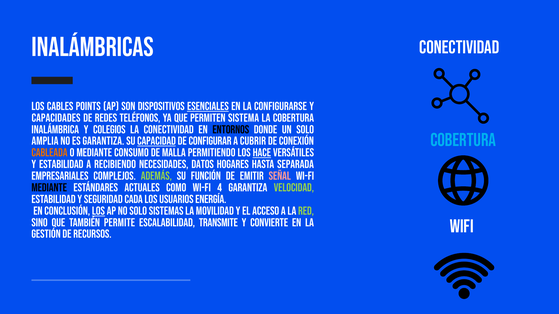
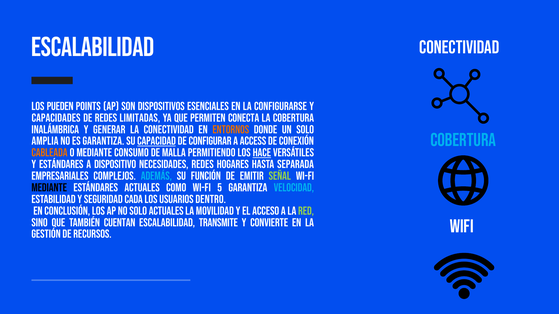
Inalámbricas: Inalámbricas -> Escalabilidad (93, 47)
Cables: Cables -> Pueden (60, 106)
esenciales underline: present -> none (208, 106)
teléfonos: teléfonos -> limitadas (140, 118)
sistema: sistema -> conecta (244, 118)
colegios: colegios -> generar (109, 130)
entornos colour: black -> orange (231, 130)
cubrir: cubrir -> access (253, 141)
y estabilidad: estabilidad -> estándares (61, 165)
recibiendo: recibiendo -> dispositivo (115, 165)
necesidades datos: datos -> redes (203, 165)
Además colour: light green -> light blue (156, 176)
señal colour: pink -> light green (280, 176)
4: 4 -> 5 (220, 188)
velocidad colour: light green -> light blue (294, 188)
energía: energía -> dentro (211, 200)
los underline: present -> none (98, 211)
solo sistemas: sistemas -> actuales (166, 211)
permite: permite -> cuentan (120, 223)
